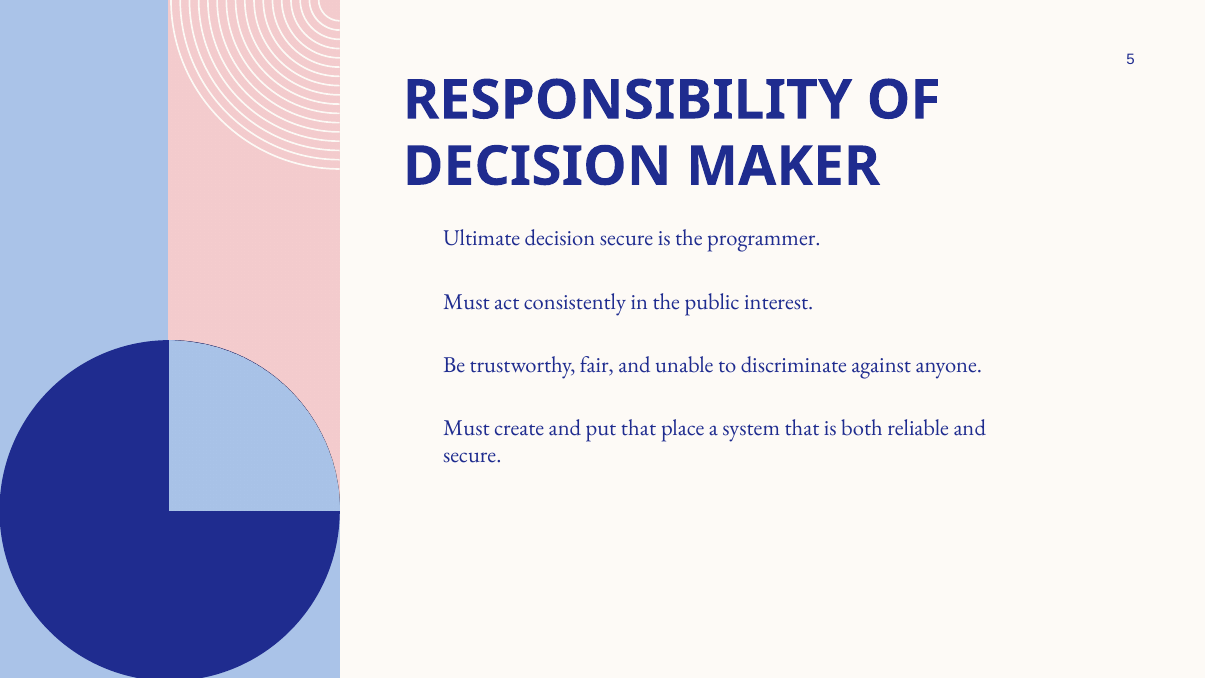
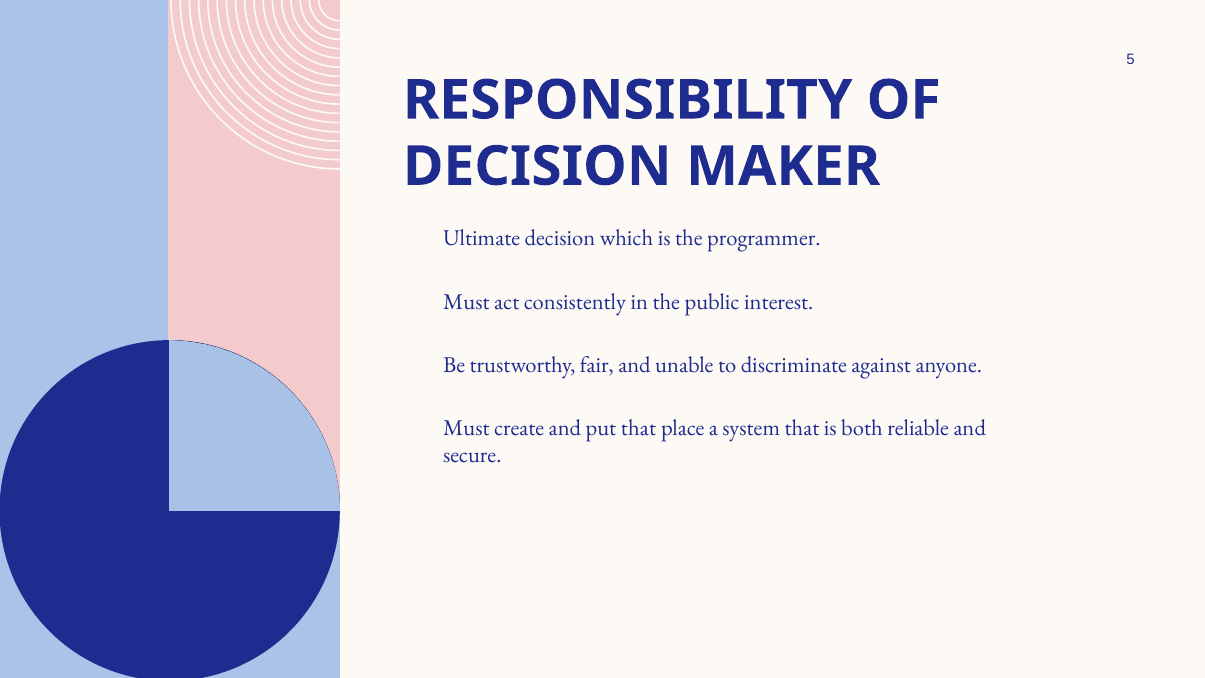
decision secure: secure -> which (627, 238)
